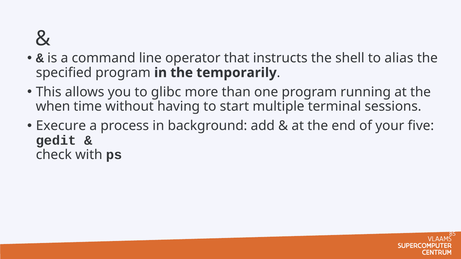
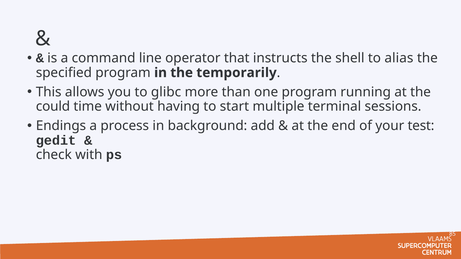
when: when -> could (53, 107)
Execure: Execure -> Endings (61, 126)
five: five -> test (421, 126)
